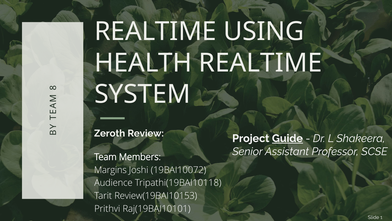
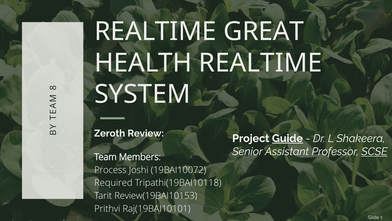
USING: USING -> GREAT (264, 31)
SCSE underline: none -> present (374, 151)
Margins: Margins -> Process (110, 170)
Audience: Audience -> Required (113, 183)
